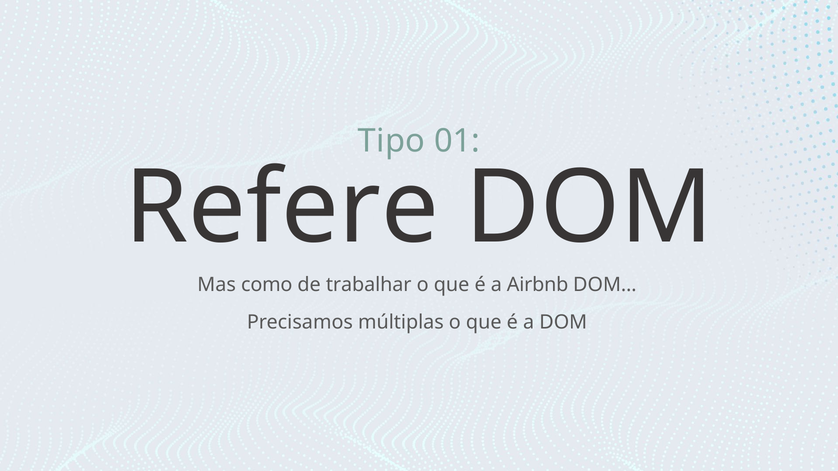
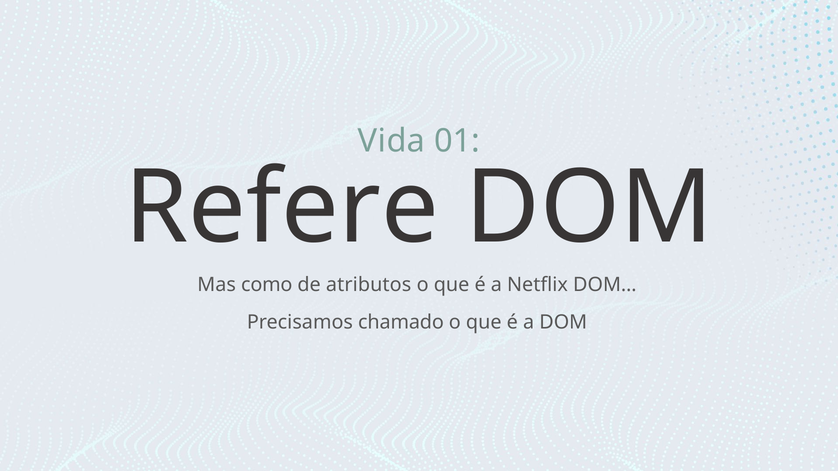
Tipo: Tipo -> Vida (392, 141)
trabalhar: trabalhar -> atributos (369, 285)
Airbnb: Airbnb -> Netflix (537, 285)
múltiplas: múltiplas -> chamado (401, 322)
